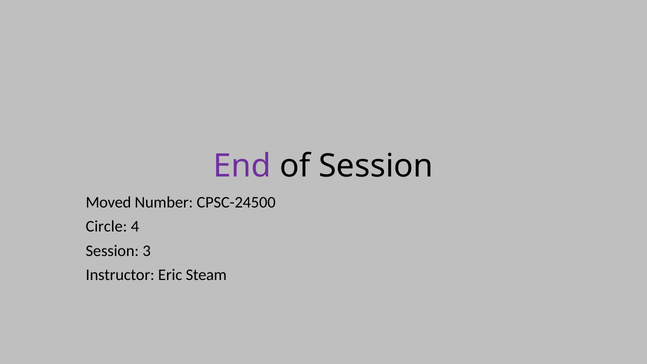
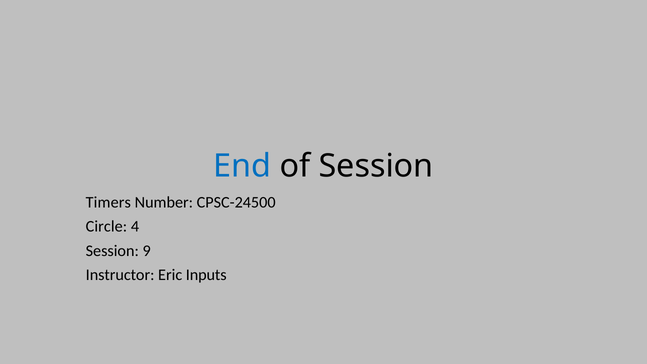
End colour: purple -> blue (242, 166)
Moved: Moved -> Timers (108, 202)
3: 3 -> 9 (147, 251)
Steam: Steam -> Inputs (206, 275)
